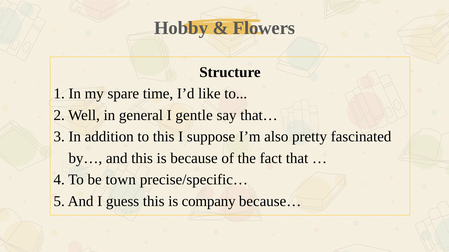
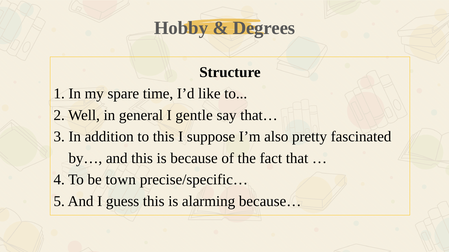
Flowers: Flowers -> Degrees (264, 28)
company: company -> alarming (209, 202)
